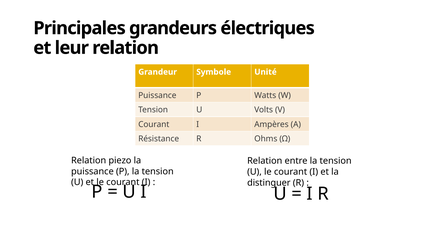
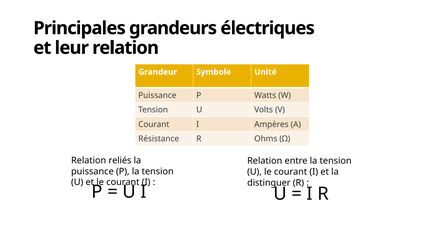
piezo: piezo -> reliés (120, 160)
